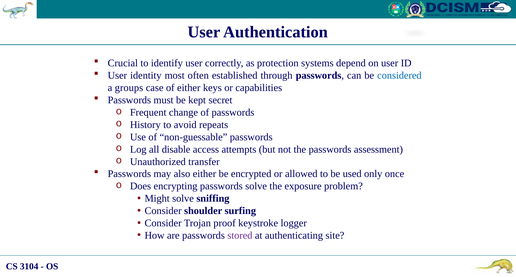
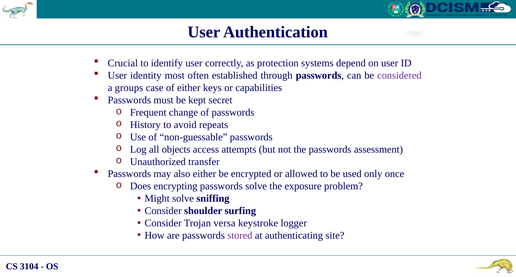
considered colour: blue -> purple (399, 75)
disable: disable -> objects (176, 149)
proof: proof -> versa (225, 223)
